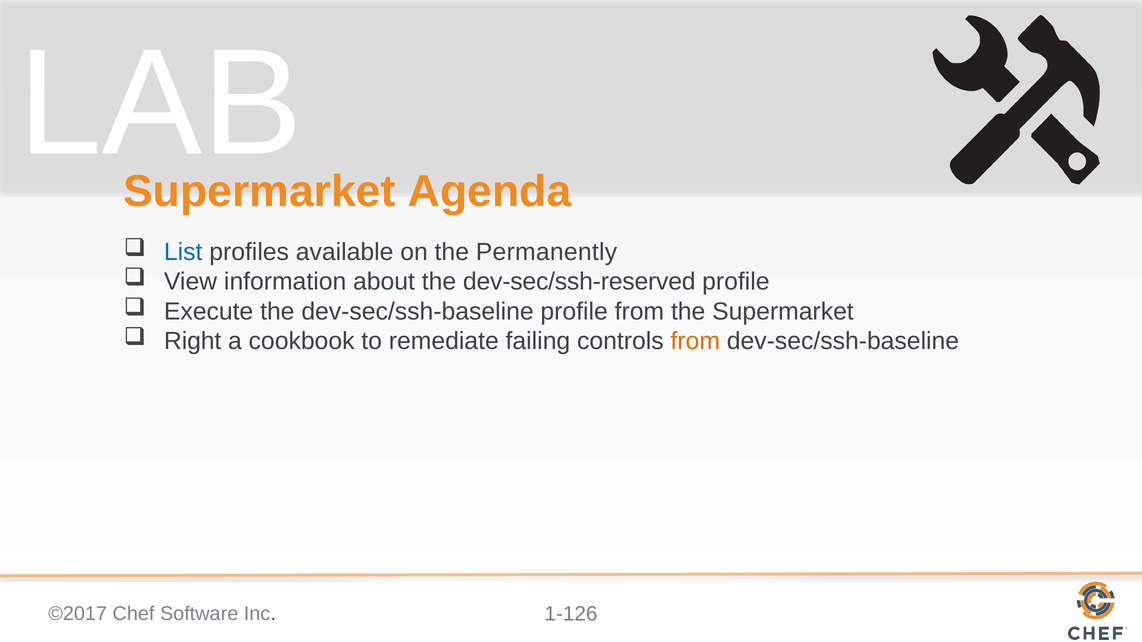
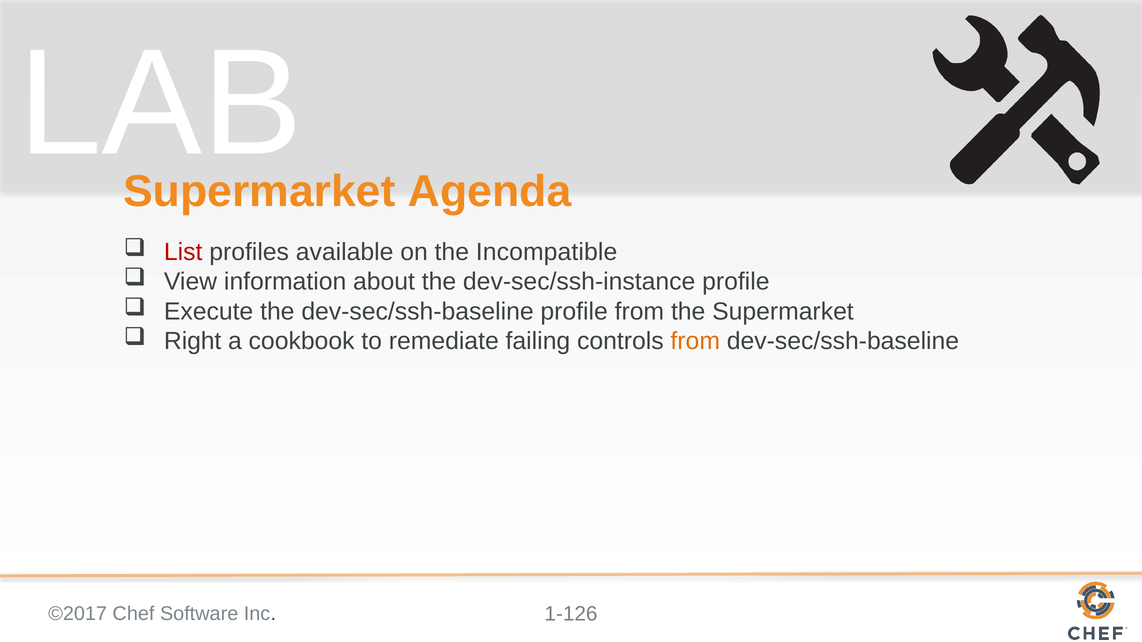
List colour: blue -> red (183, 252)
Permanently: Permanently -> Incompatible (547, 252)
dev-sec/ssh-reserved: dev-sec/ssh-reserved -> dev-sec/ssh-instance (579, 282)
